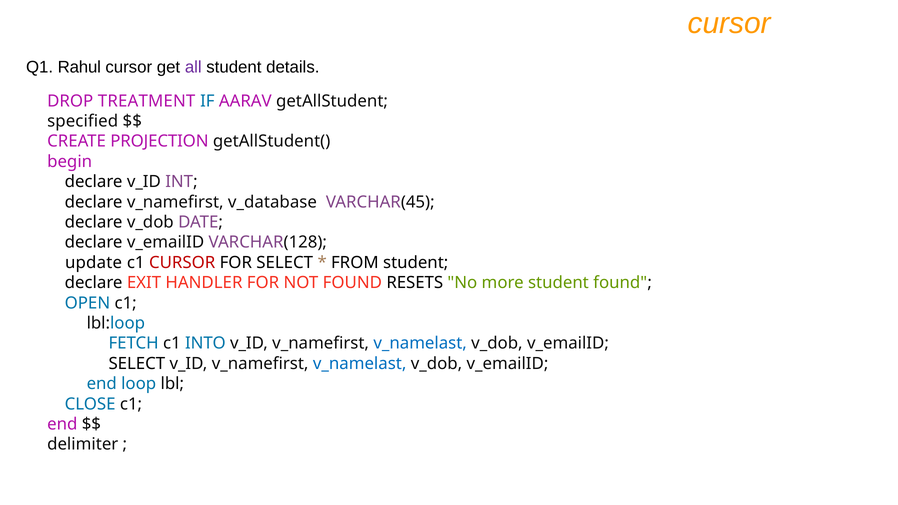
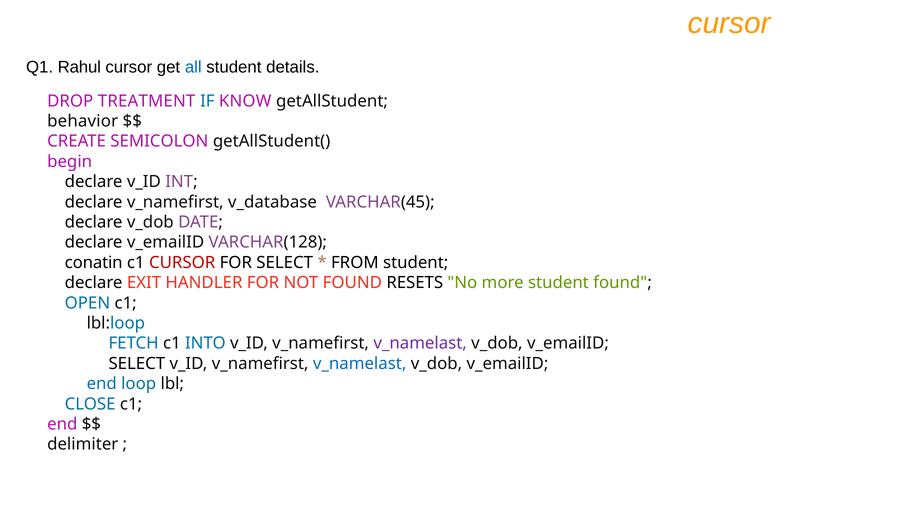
all colour: purple -> blue (193, 67)
AARAV: AARAV -> KNOW (245, 101)
specified: specified -> behavior (83, 121)
PROJECTION: PROJECTION -> SEMICOLON (159, 141)
update: update -> conatin (94, 263)
v_namelast colour: blue -> purple (420, 343)
